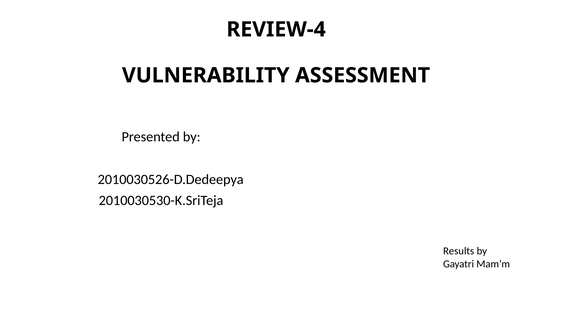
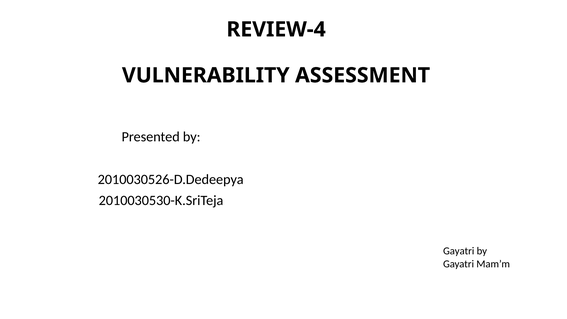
Results: Results -> Gayatri (459, 251)
